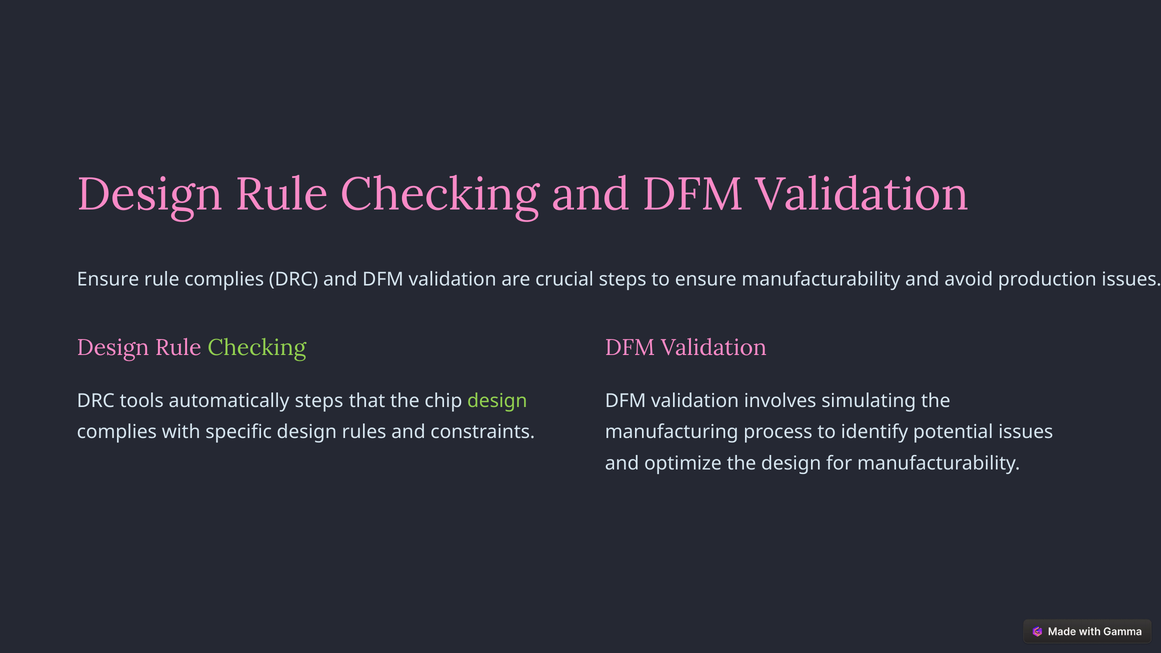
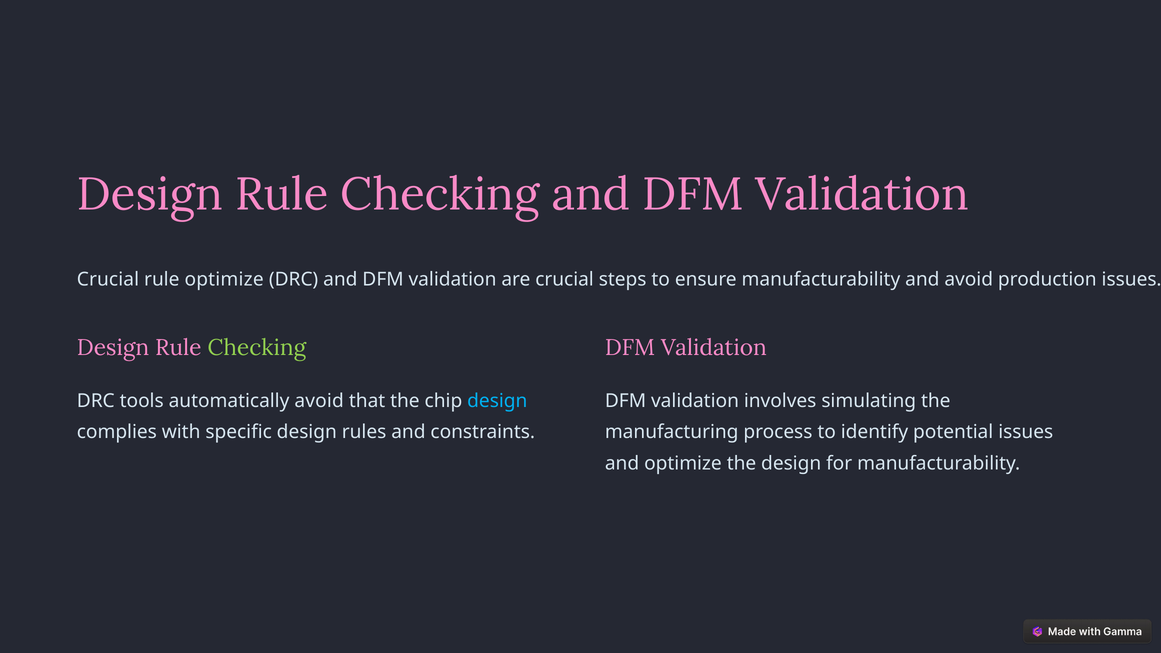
Ensure: Ensure -> Crucial (108, 280)
rule complies: complies -> optimize (224, 280)
automatically steps: steps -> avoid (319, 401)
design colour: light green -> light blue (497, 401)
